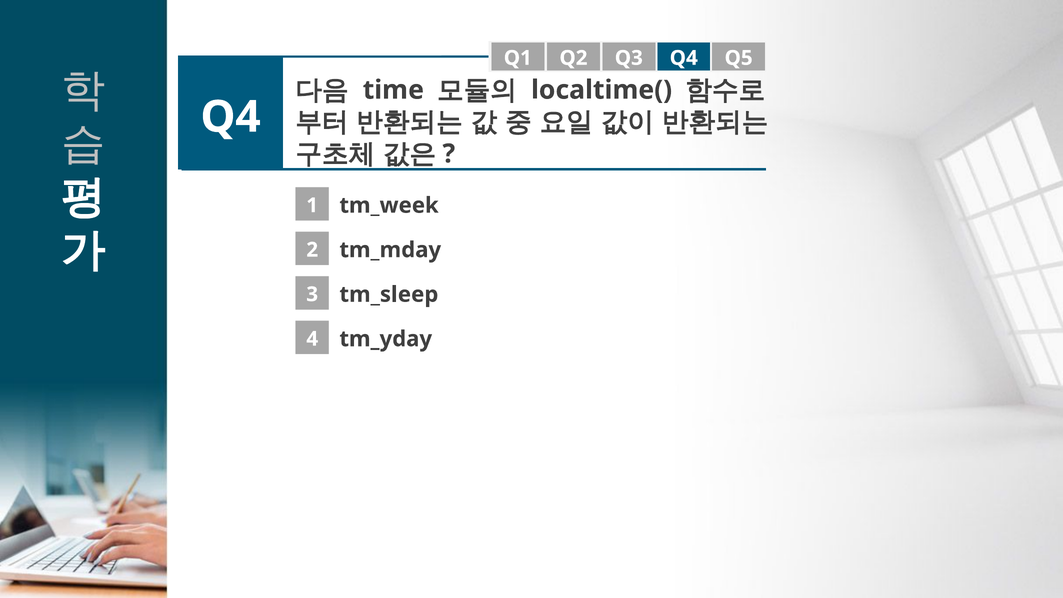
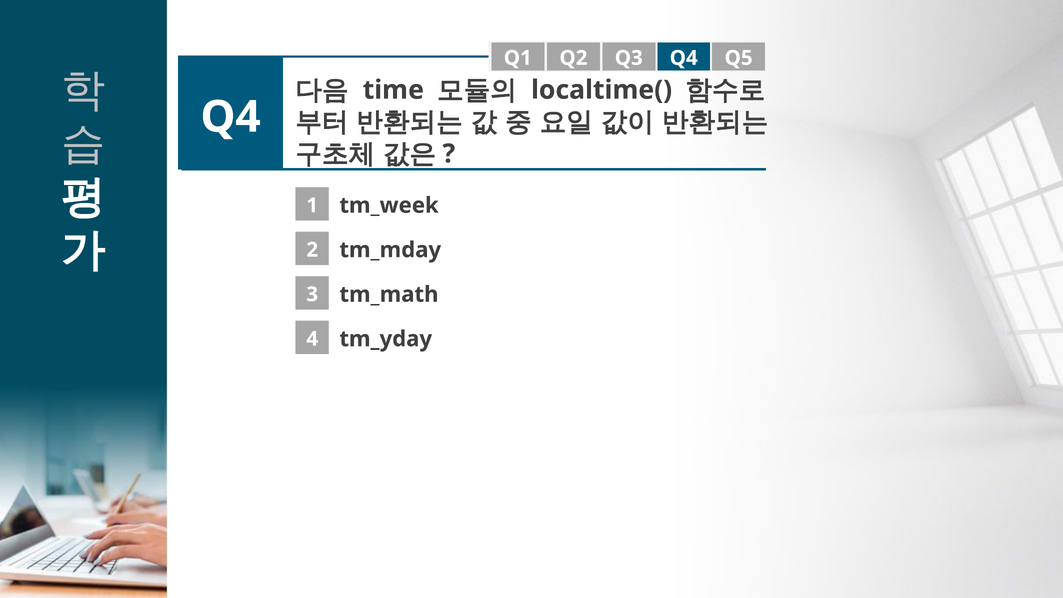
tm_sleep: tm_sleep -> tm_math (389, 294)
